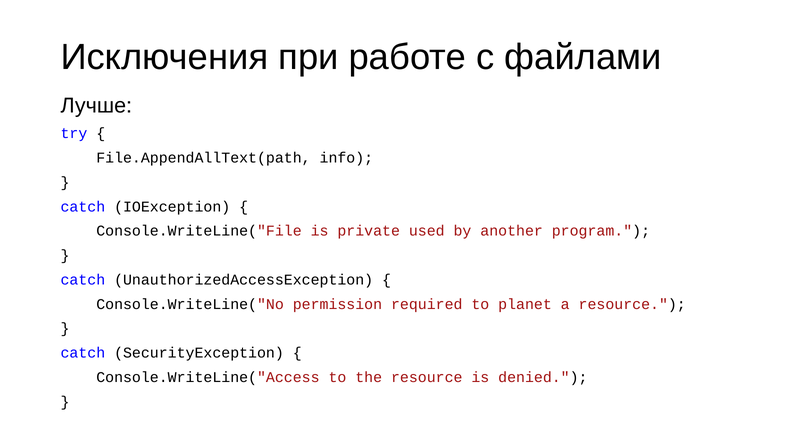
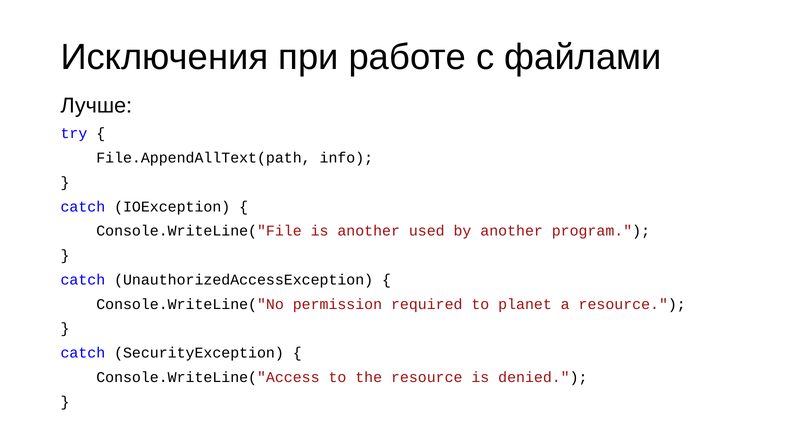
is private: private -> another (369, 231)
